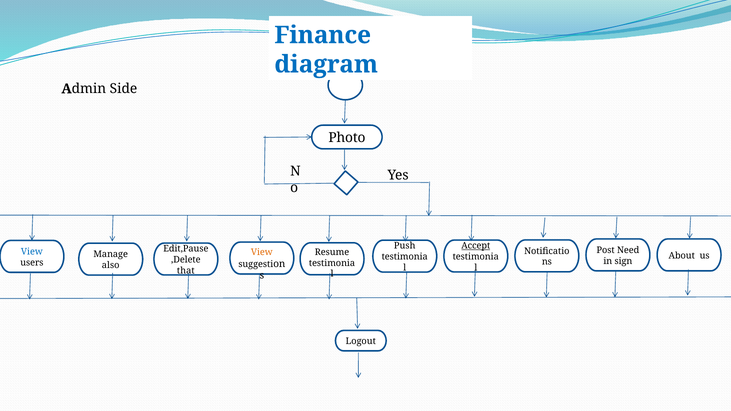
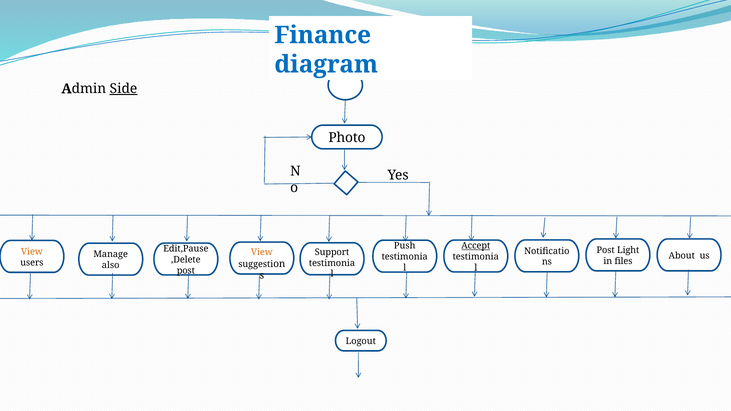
Side underline: none -> present (124, 89)
Need: Need -> Light (628, 250)
View colour: blue -> orange (32, 252)
Resume: Resume -> Support (332, 252)
sign: sign -> files (623, 261)
that: that -> post (186, 271)
